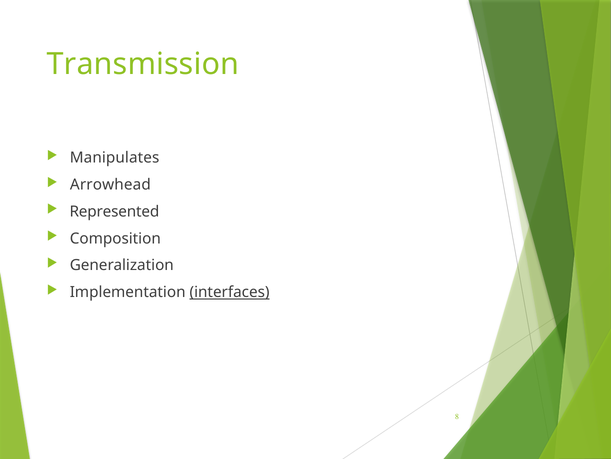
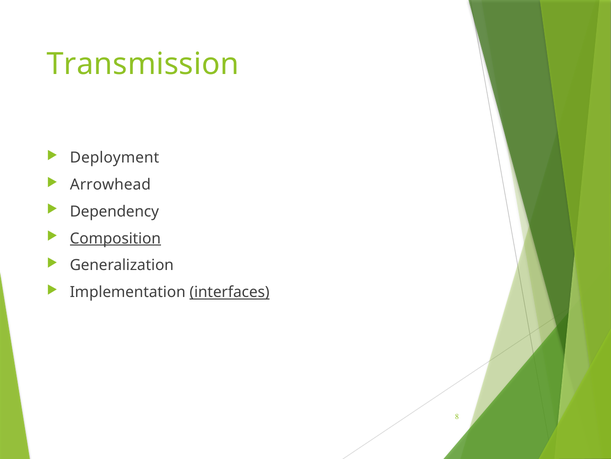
Manipulates: Manipulates -> Deployment (115, 158)
Represented: Represented -> Dependency (114, 211)
Composition underline: none -> present (115, 238)
